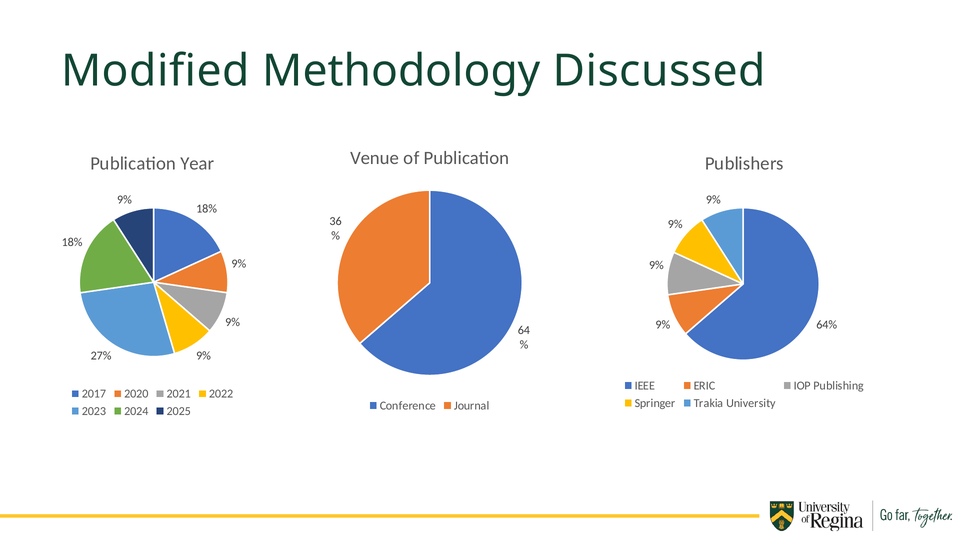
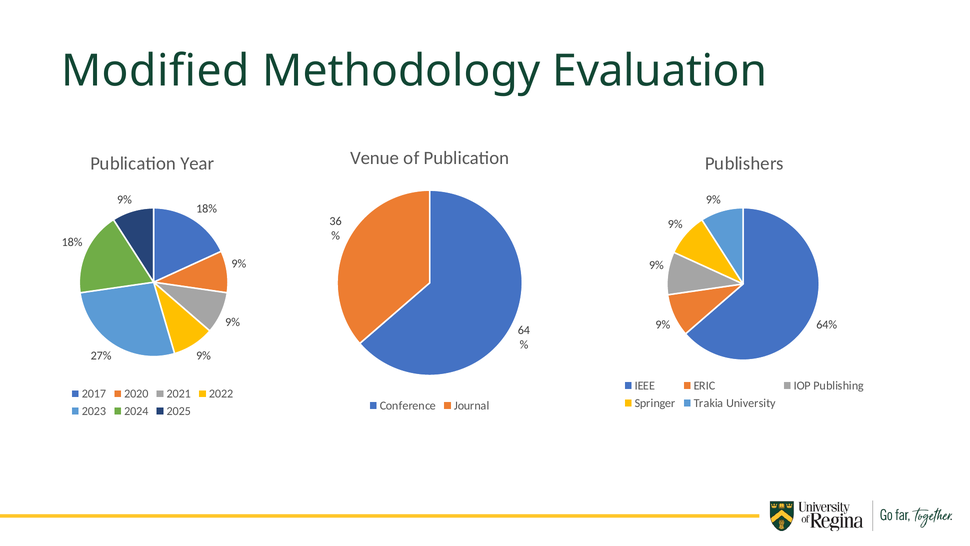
Discussed: Discussed -> Evaluation (660, 71)
